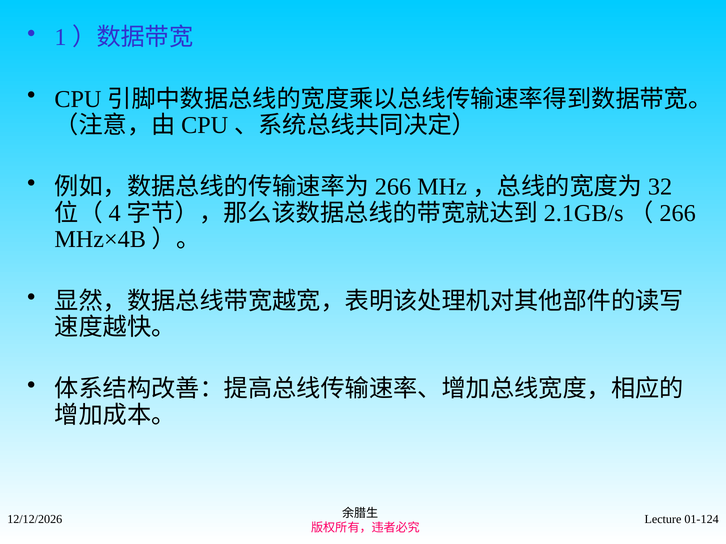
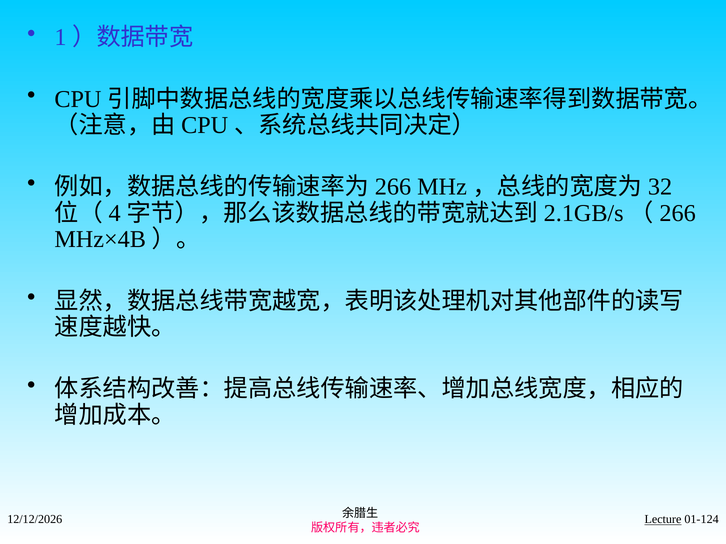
Lecture underline: none -> present (663, 520)
